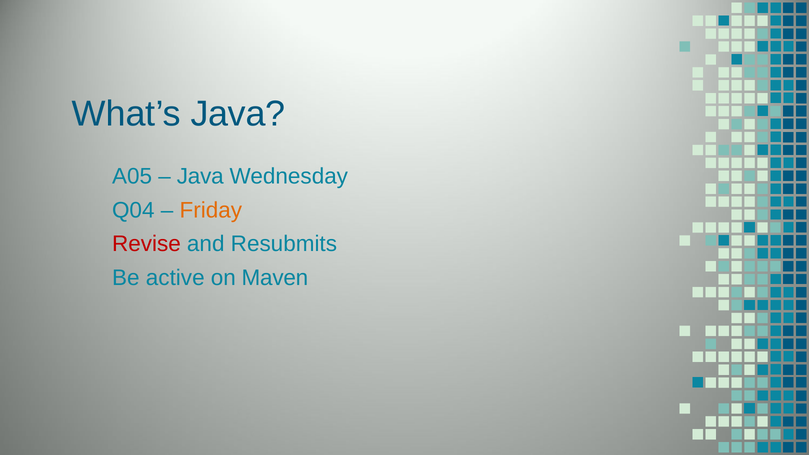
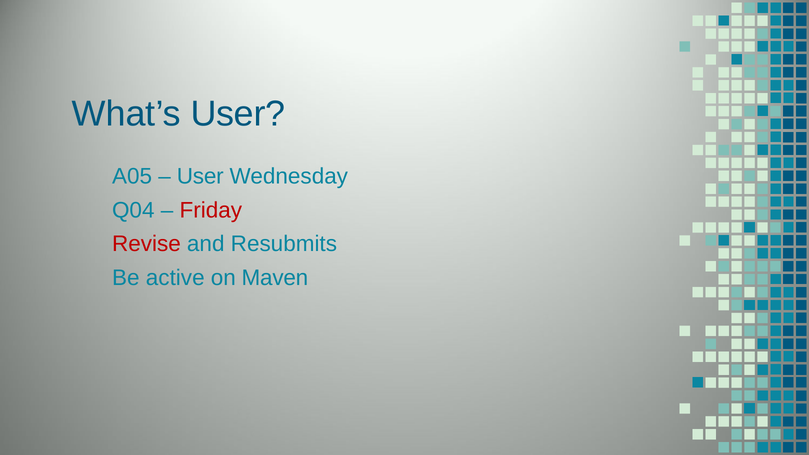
What’s Java: Java -> User (238, 114)
Java: Java -> User (200, 177)
Friday colour: orange -> red (211, 210)
